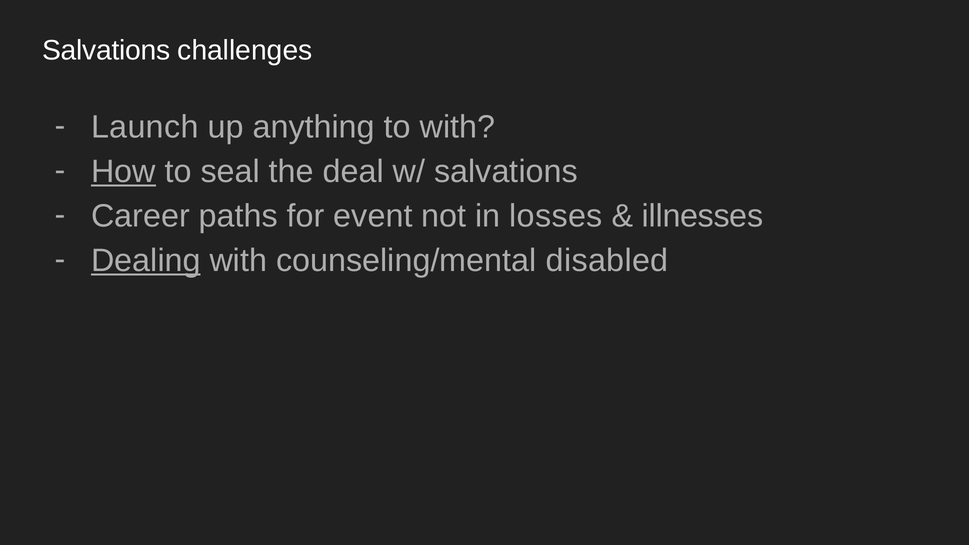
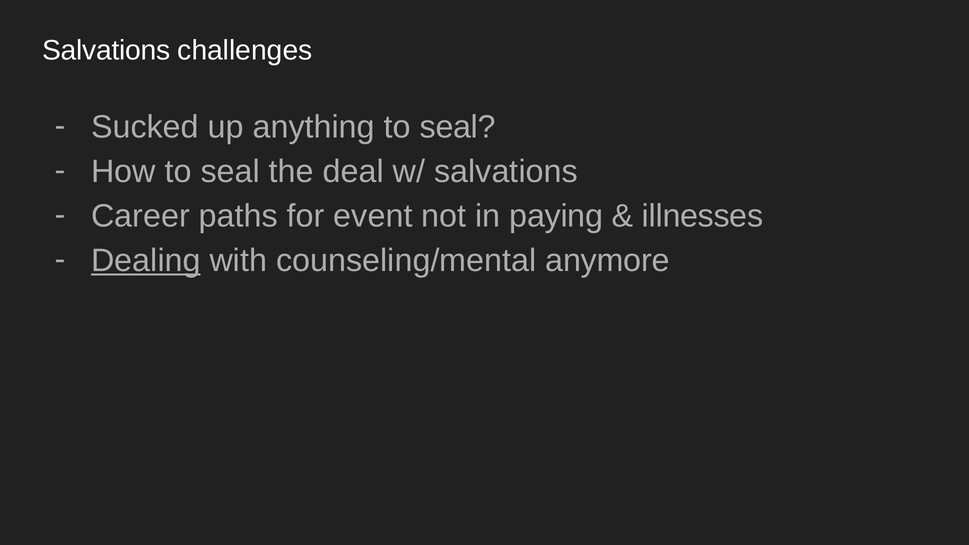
Launch: Launch -> Sucked (145, 127)
with: with -> seal (458, 127)
How underline: present -> none (123, 172)
losses: losses -> paying (556, 216)
disabled: disabled -> anymore (607, 261)
